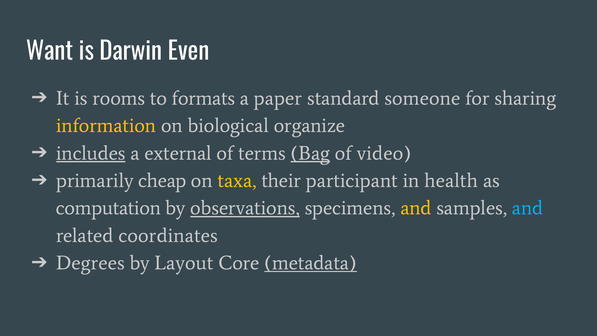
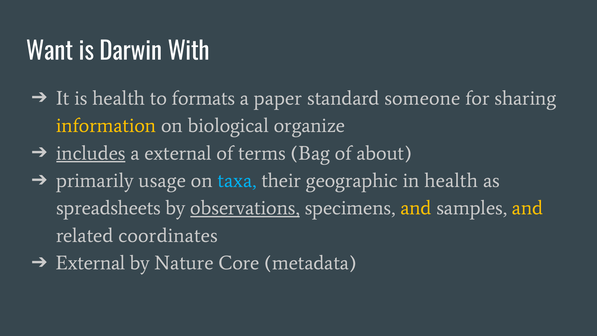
Even: Even -> With (189, 52)
is rooms: rooms -> health (119, 98)
Bag underline: present -> none (310, 153)
video: video -> about (384, 153)
cheap: cheap -> usage (162, 180)
taxa colour: yellow -> light blue (237, 180)
participant: participant -> geographic (352, 180)
computation: computation -> spreadsheets (108, 208)
and colour: light blue -> yellow (528, 208)
Degrees: Degrees -> External (91, 263)
Layout: Layout -> Nature (184, 263)
metadata underline: present -> none (311, 263)
